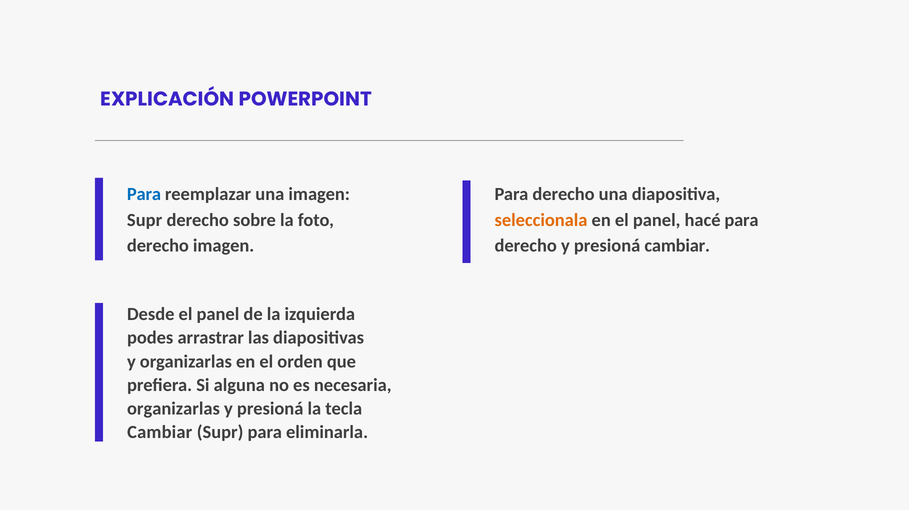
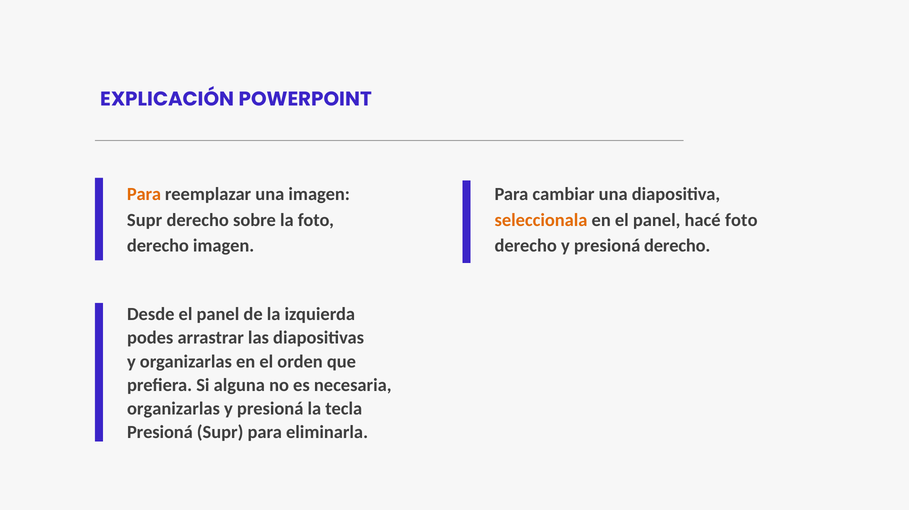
Para colour: blue -> orange (144, 194)
derecho: derecho -> cambiar (563, 194)
hacé para: para -> foto (741, 220)
presioná cambiar: cambiar -> derecho (677, 246)
Cambiar: Cambiar -> Presioná (160, 432)
